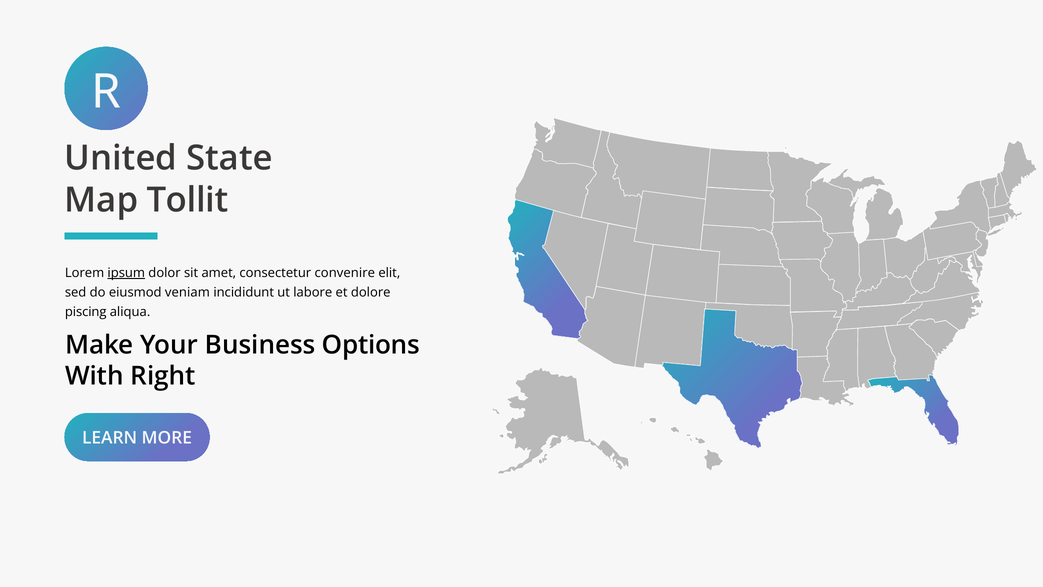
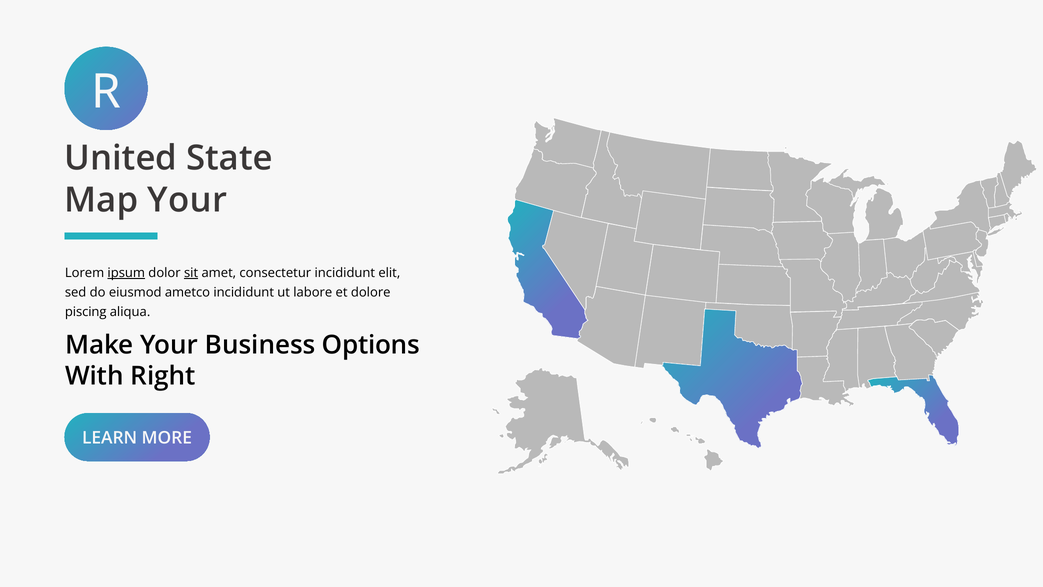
Map Tollit: Tollit -> Your (187, 200)
sit underline: none -> present (191, 273)
consectetur convenire: convenire -> incididunt (345, 273)
veniam: veniam -> ametco (187, 292)
